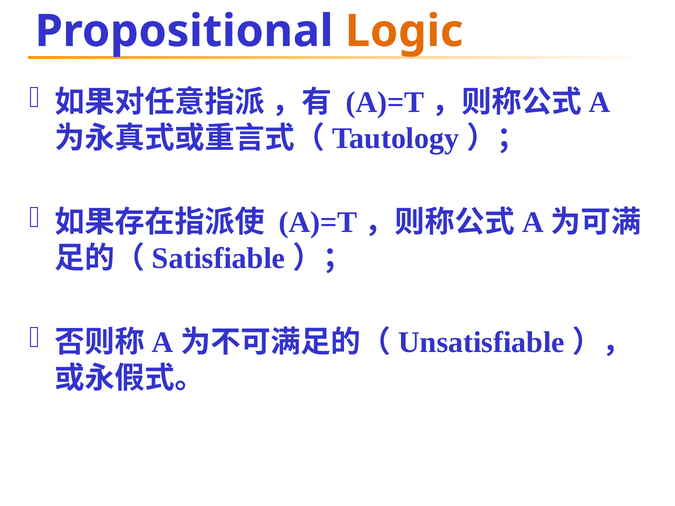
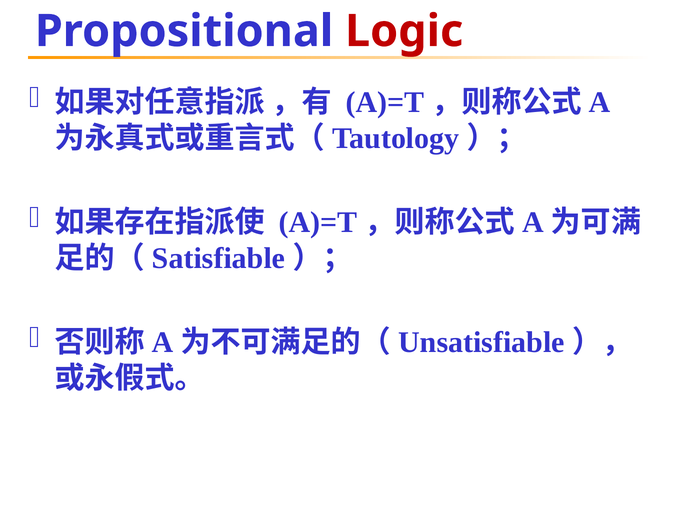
Logic colour: orange -> red (404, 31)
